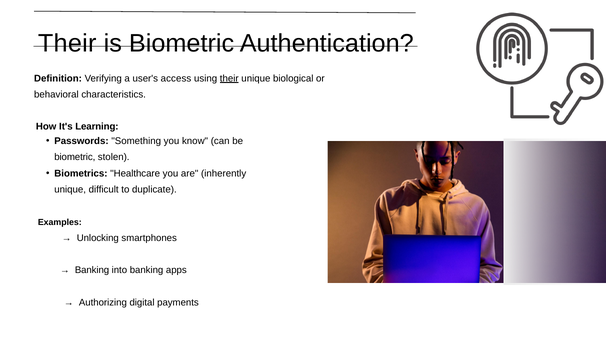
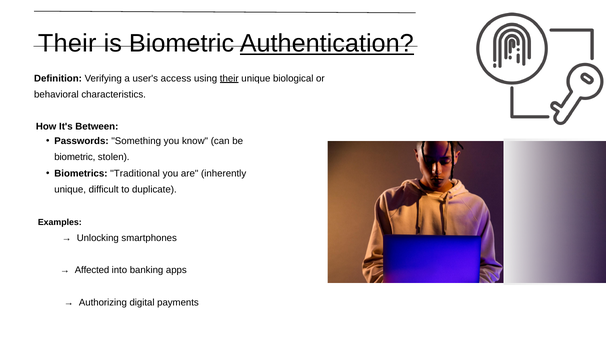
Authentication underline: none -> present (327, 43)
Learning: Learning -> Between (97, 126)
Healthcare: Healthcare -> Traditional (135, 173)
Banking: Banking -> Affected (92, 270)
